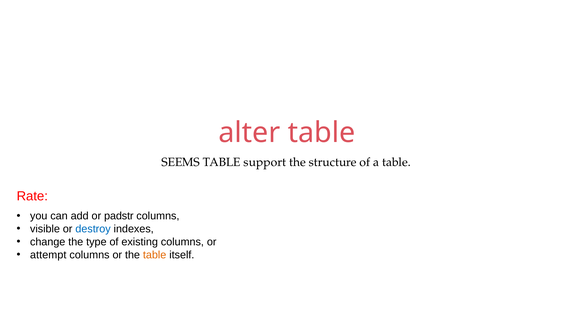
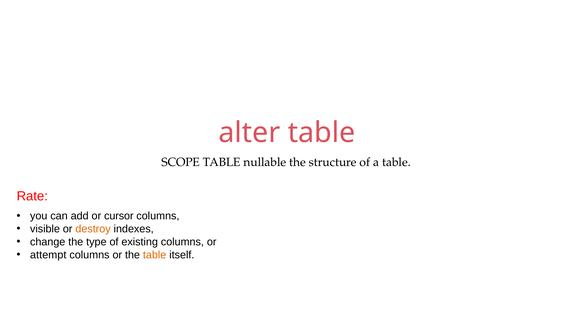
SEEMS: SEEMS -> SCOPE (181, 162)
support: support -> nullable (265, 162)
padstr: padstr -> cursor (119, 216)
destroy colour: blue -> orange (93, 229)
